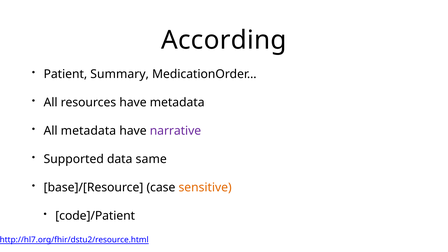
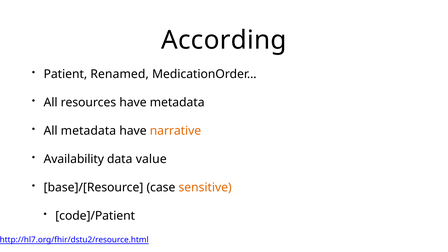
Summary: Summary -> Renamed (120, 74)
narrative colour: purple -> orange (175, 131)
Supported: Supported -> Availability (74, 159)
same: same -> value (151, 159)
